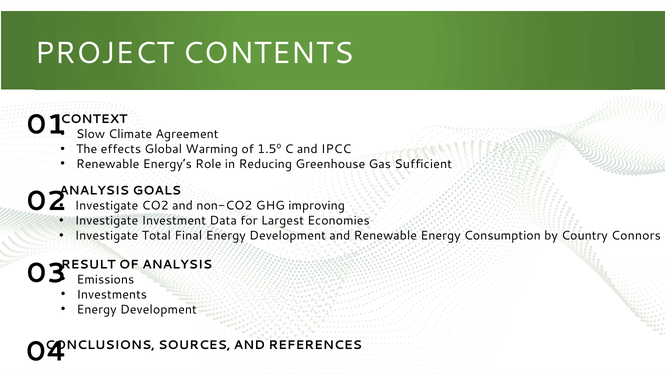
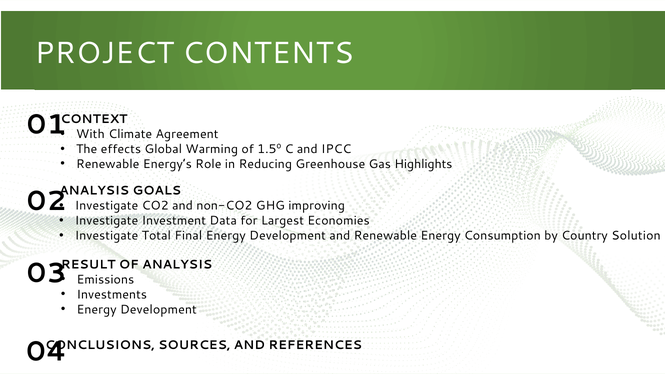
Slow: Slow -> With (90, 134)
Sufficient: Sufficient -> Highlights (423, 164)
Connors: Connors -> Solution (636, 236)
